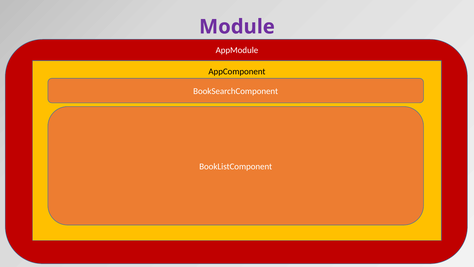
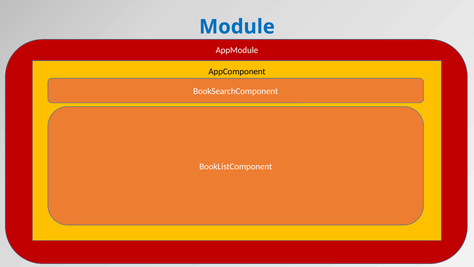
Module colour: purple -> blue (237, 27)
